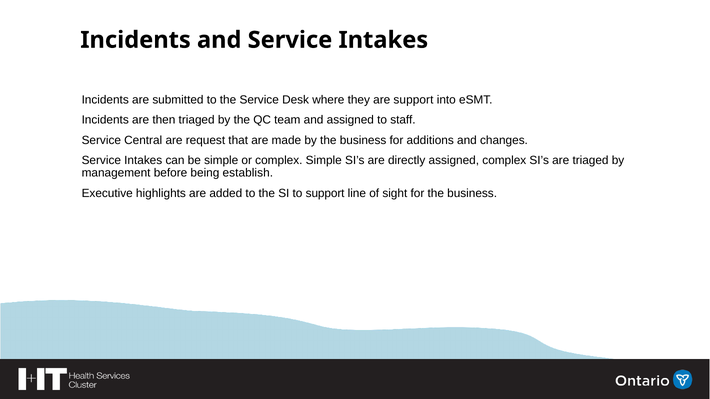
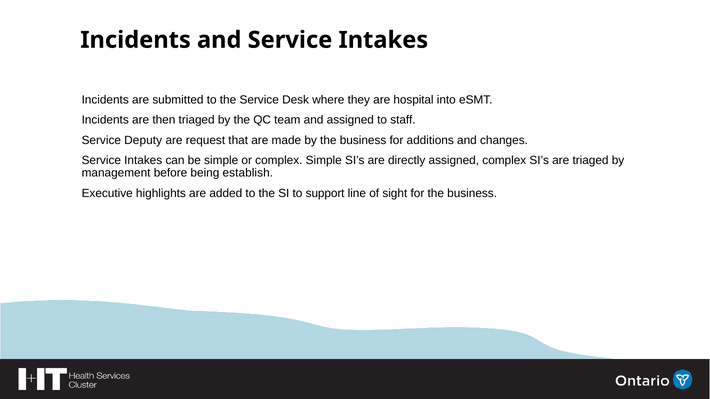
are support: support -> hospital (414, 100)
Central: Central -> Deputy (143, 140)
